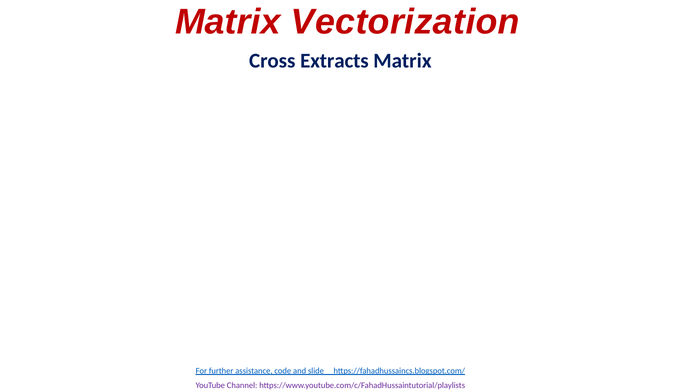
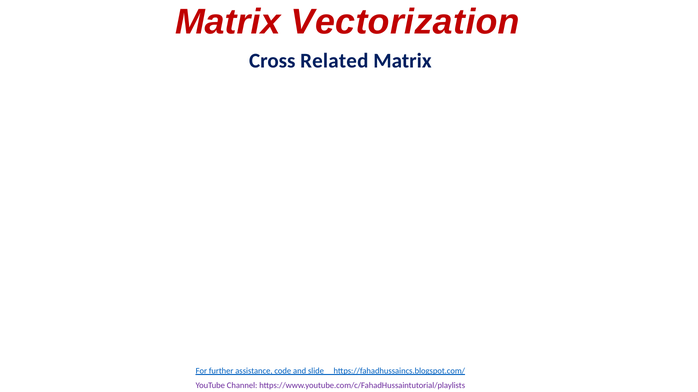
Extracts: Extracts -> Related (334, 61)
